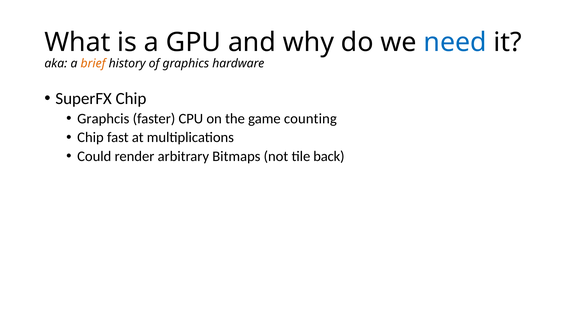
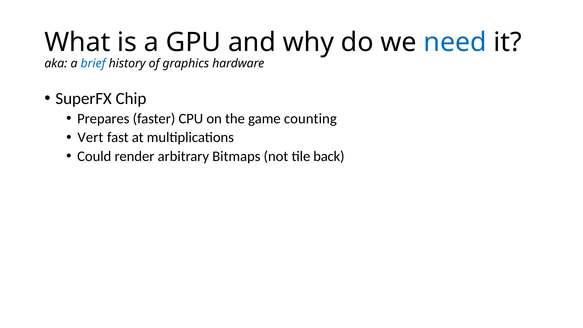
brief colour: orange -> blue (93, 63)
Graphcis: Graphcis -> Prepares (103, 119)
Chip: Chip -> Vert (90, 137)
